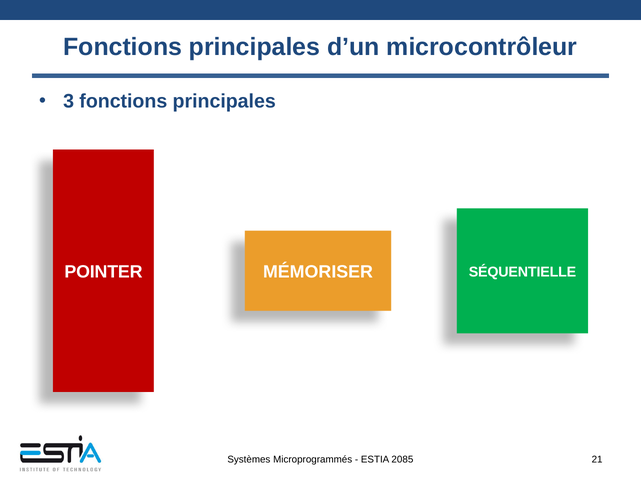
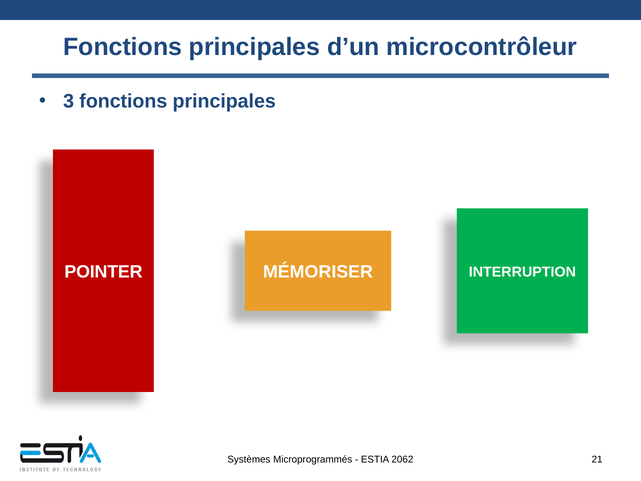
SÉQUENTIELLE: SÉQUENTIELLE -> INTERRUPTION (522, 272)
2085: 2085 -> 2062 (402, 459)
